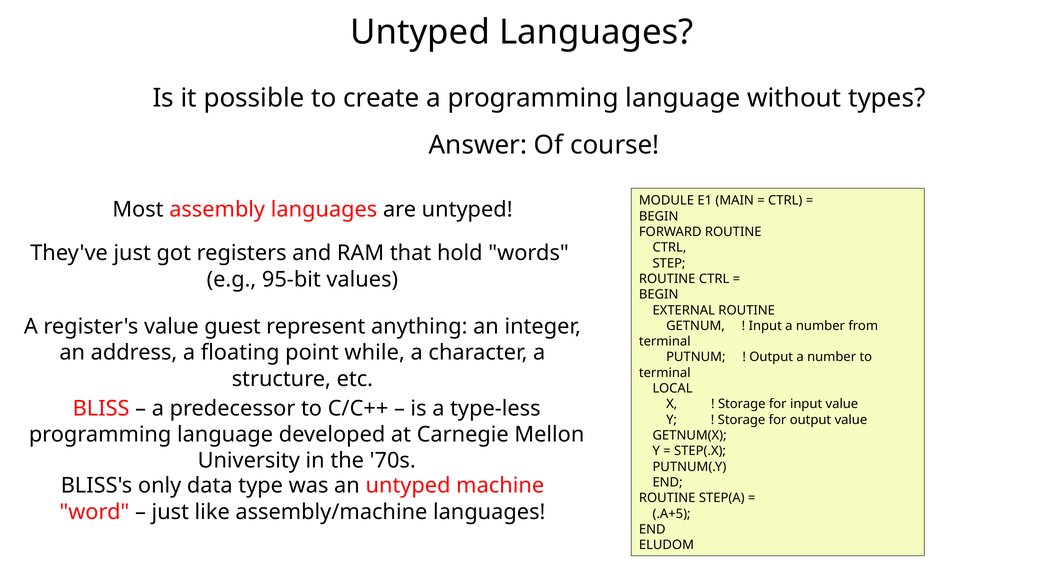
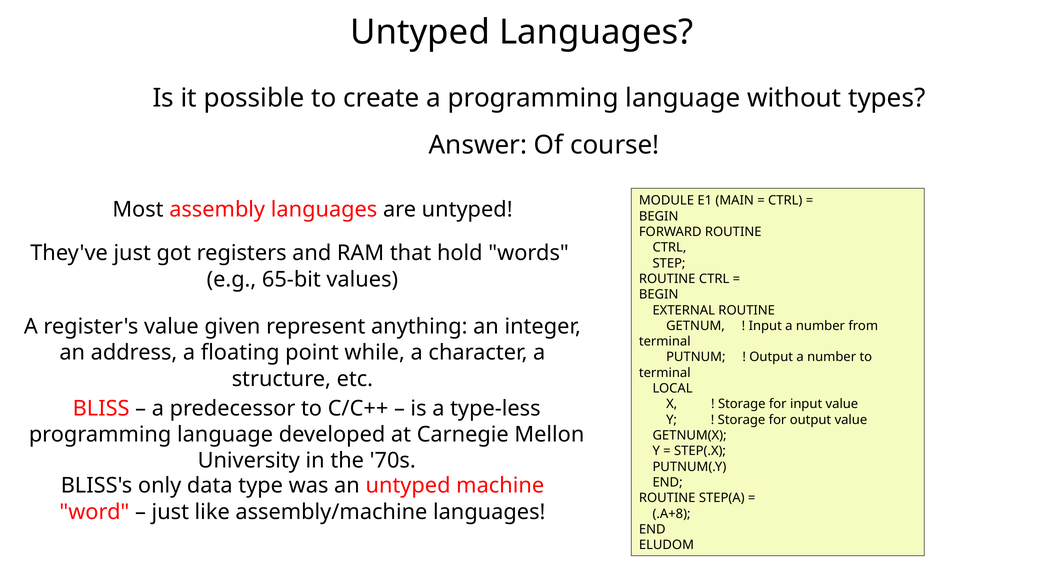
95-bit: 95-bit -> 65-bit (291, 279)
guest: guest -> given (232, 327)
.A+5: .A+5 -> .A+8 (672, 514)
